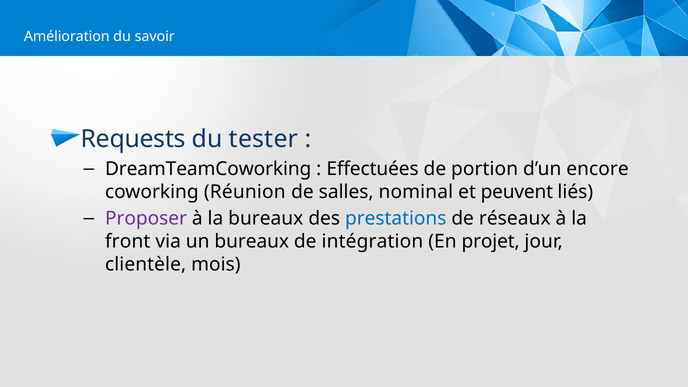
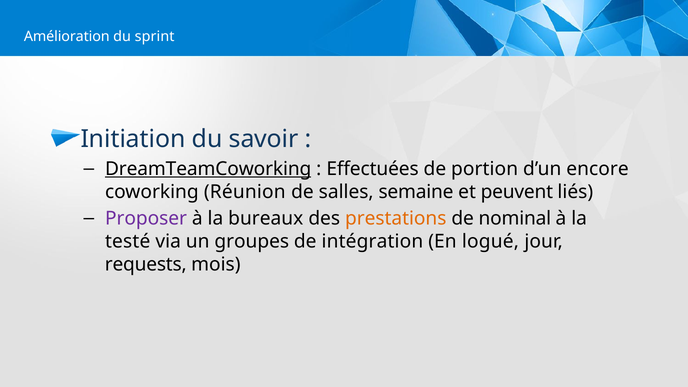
savoir: savoir -> sprint (155, 37)
Requests: Requests -> Initiation (133, 139)
tester: tester -> savoir (264, 139)
DreamTeamCoworking underline: none -> present (208, 169)
nominal: nominal -> semaine (416, 192)
prestations colour: blue -> orange (396, 219)
réseaux: réseaux -> nominal (515, 219)
front: front -> testé (128, 241)
un bureaux: bureaux -> groupes (252, 241)
projet: projet -> logué (490, 241)
clientèle: clientèle -> requests (146, 264)
